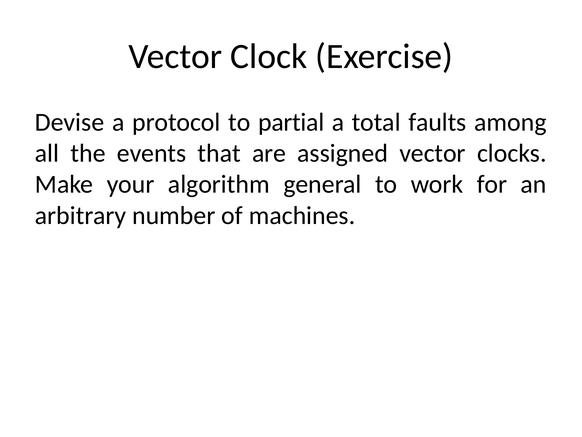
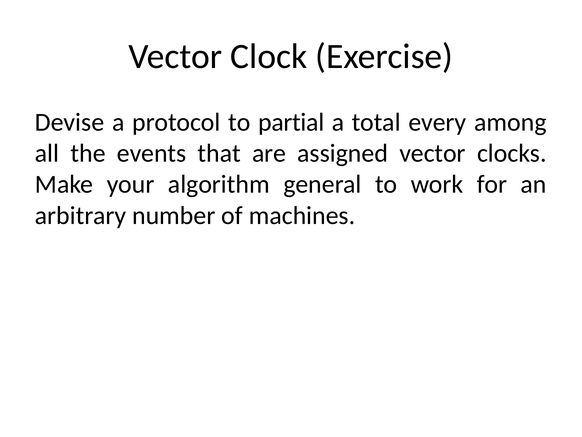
faults: faults -> every (437, 122)
